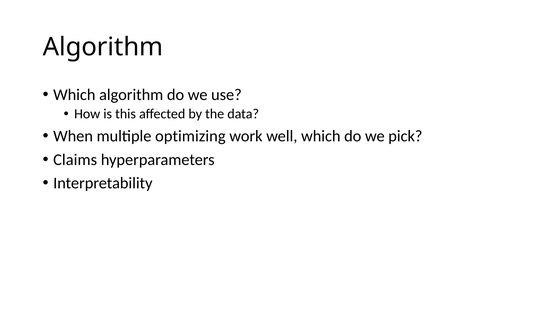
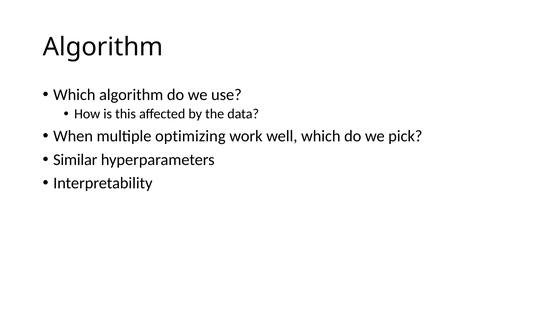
Claims: Claims -> Similar (75, 160)
